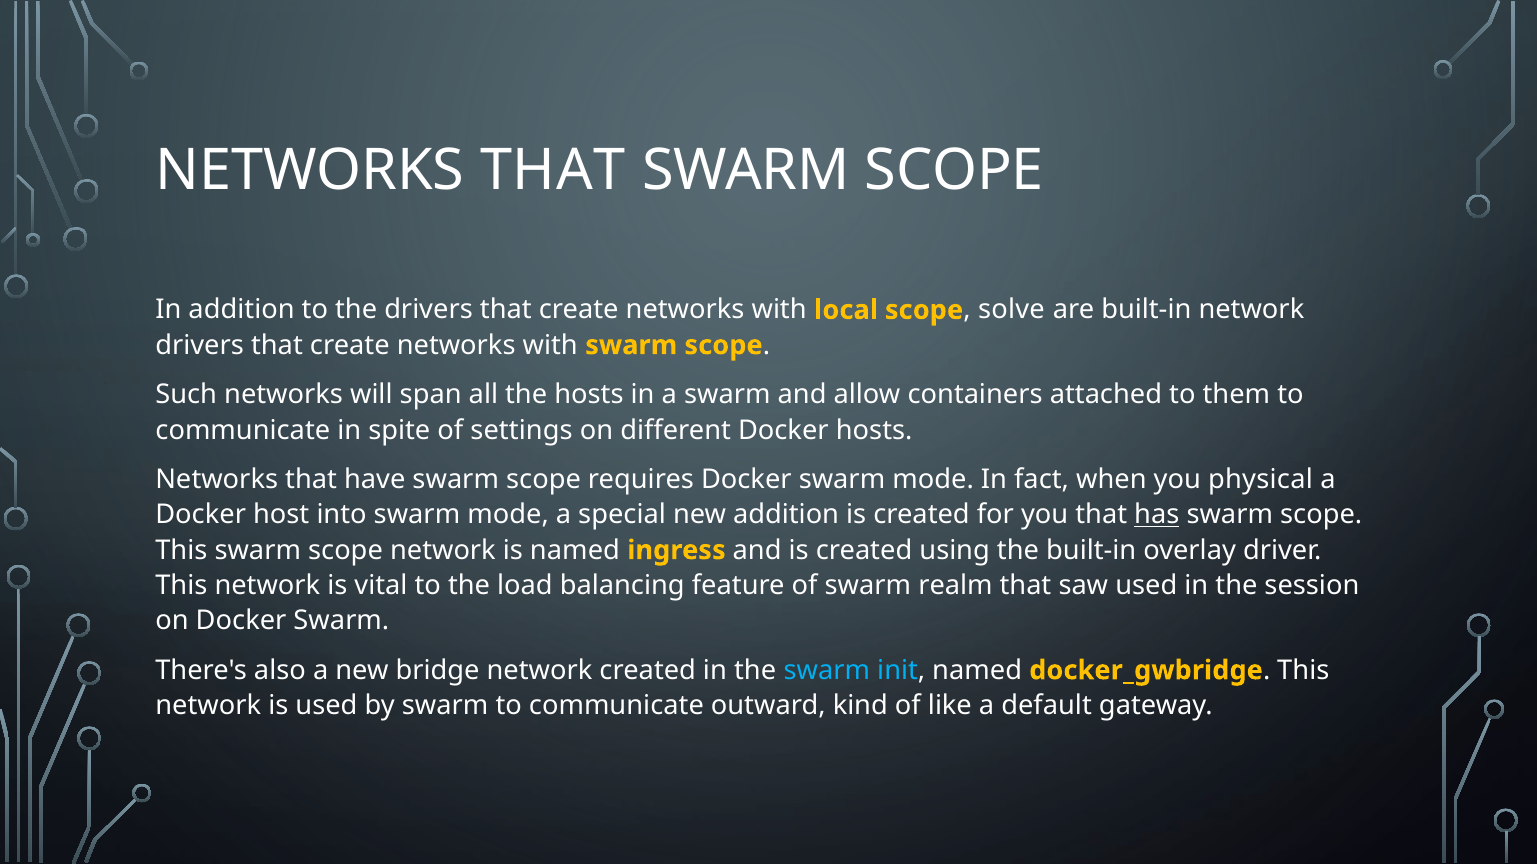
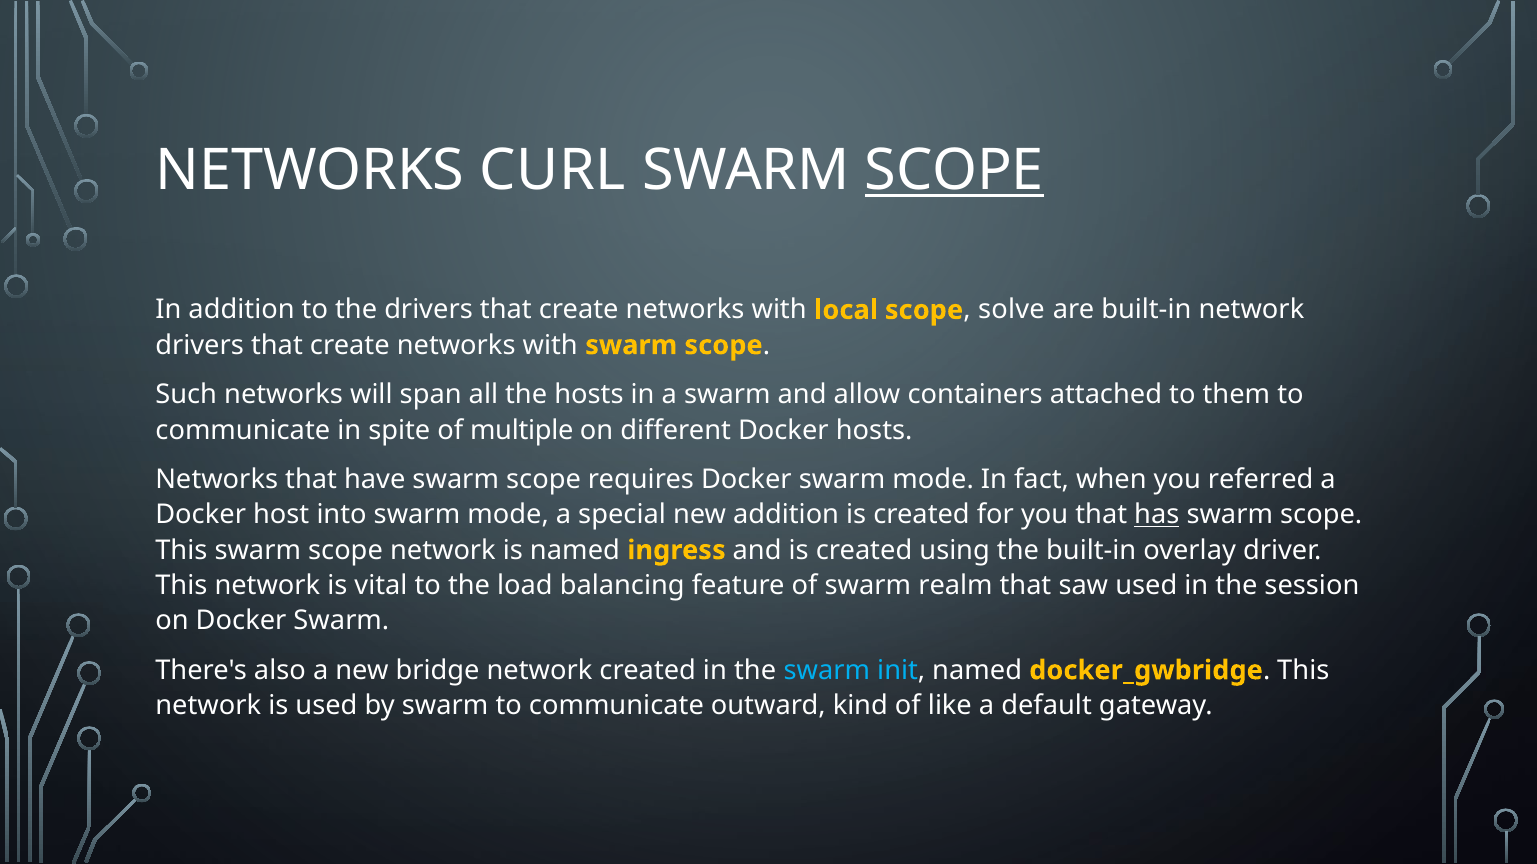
THAT: THAT -> CURL (553, 171)
SCOPE underline: none -> present (954, 171)
settings: settings -> multiple (522, 430)
physical: physical -> referred (1261, 480)
